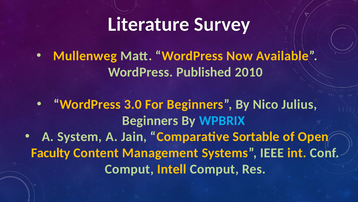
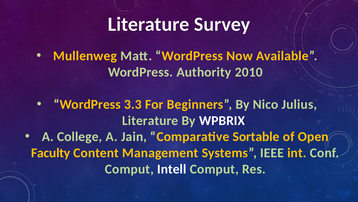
Published: Published -> Authority (204, 72)
3.0: 3.0 -> 3.3 (133, 104)
Beginners: Beginners -> Literature (150, 120)
WPBRIX colour: light blue -> white (222, 120)
System: System -> College (80, 136)
Intell colour: yellow -> white (172, 169)
